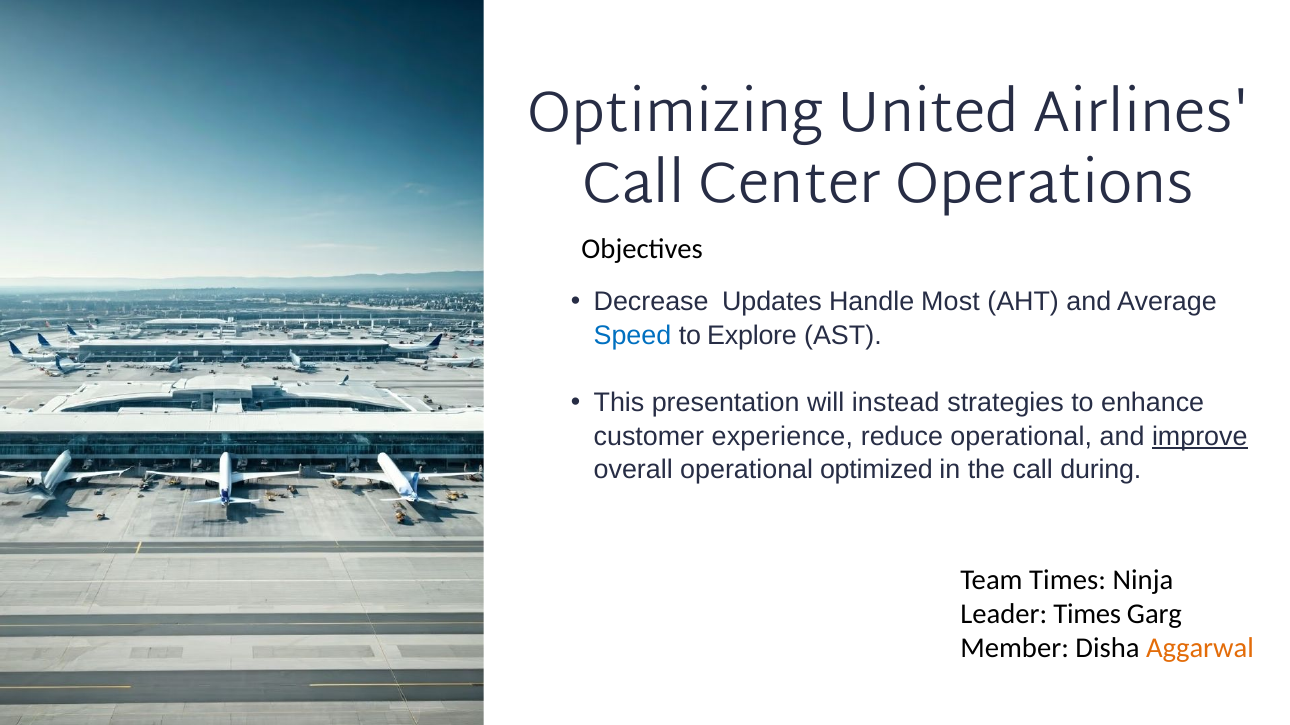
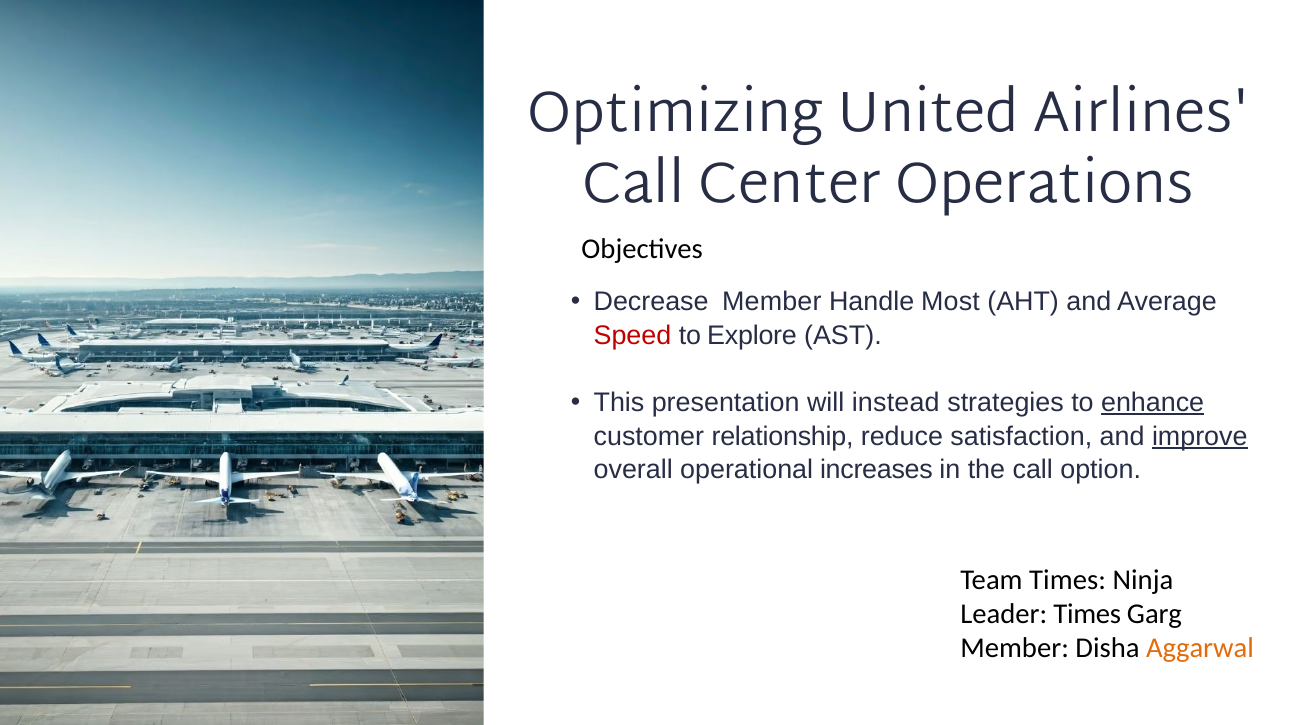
Decrease Updates: Updates -> Member (772, 302)
Speed colour: blue -> red (632, 336)
enhance underline: none -> present (1153, 403)
experience: experience -> relationship (783, 437)
reduce operational: operational -> satisfaction (1021, 437)
optimized: optimized -> increases (876, 470)
during: during -> option (1101, 470)
